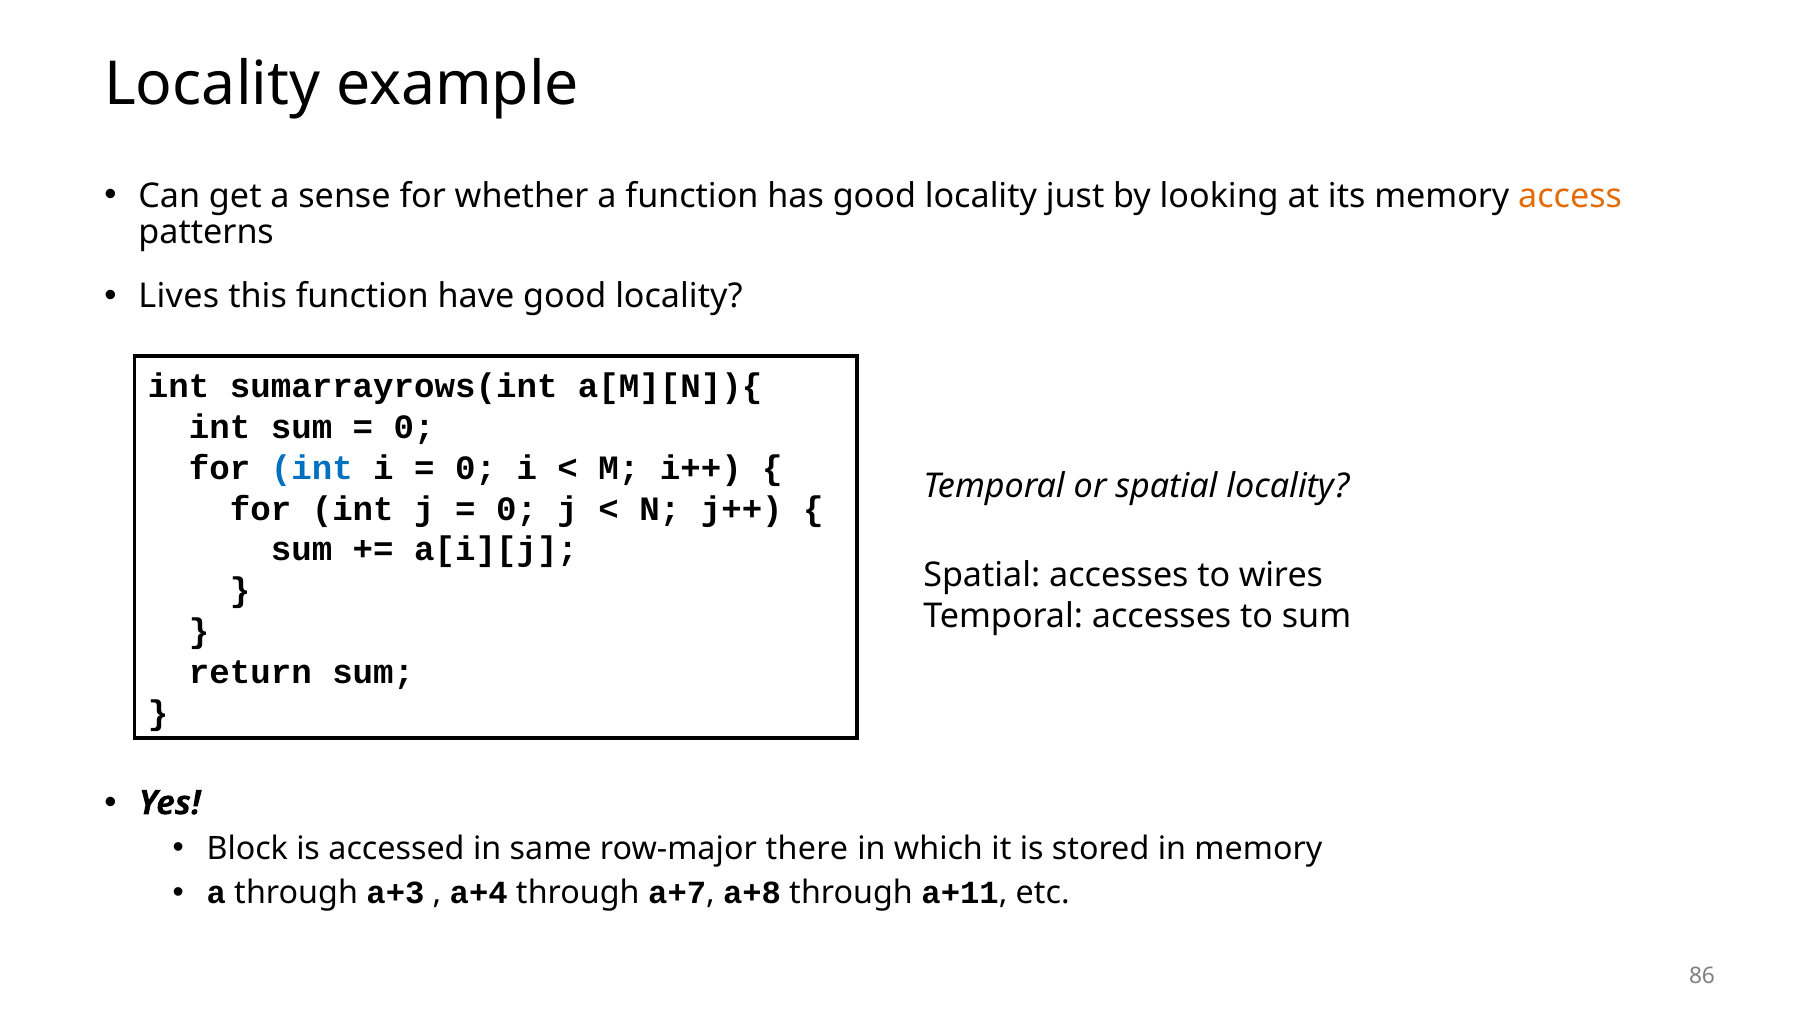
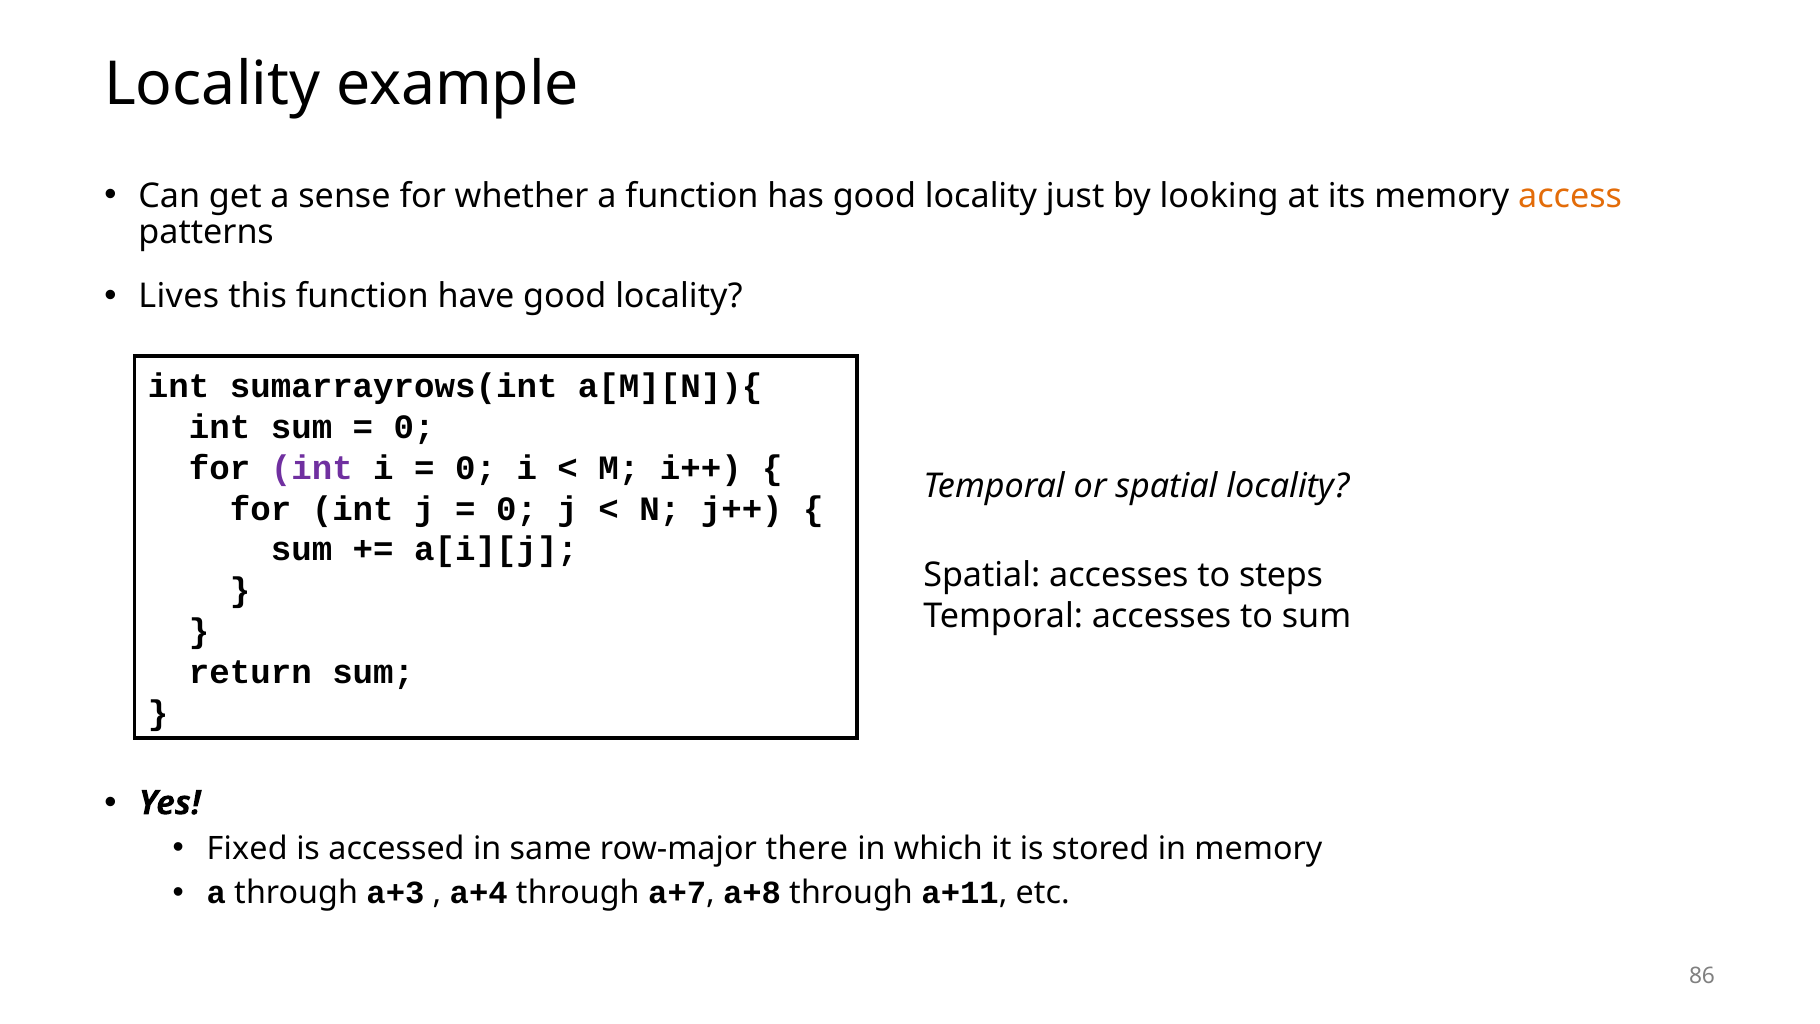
int colour: blue -> purple (312, 468)
wires: wires -> steps (1281, 576)
Block: Block -> Fixed (247, 848)
